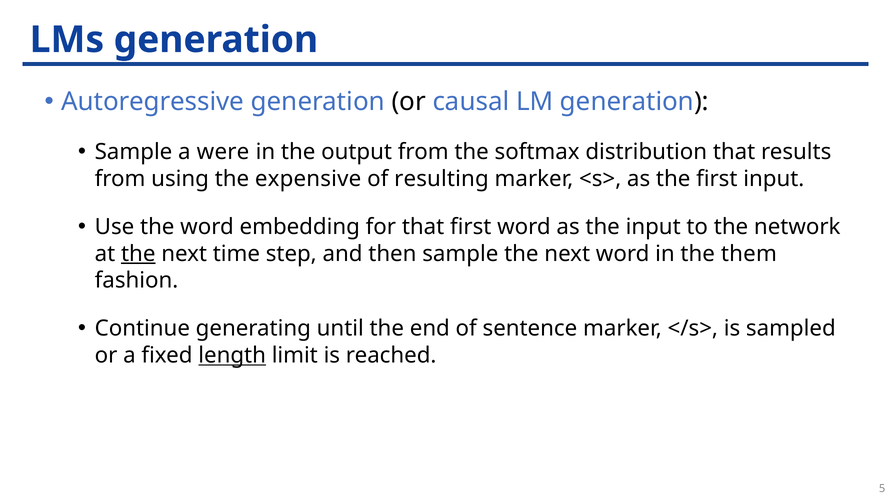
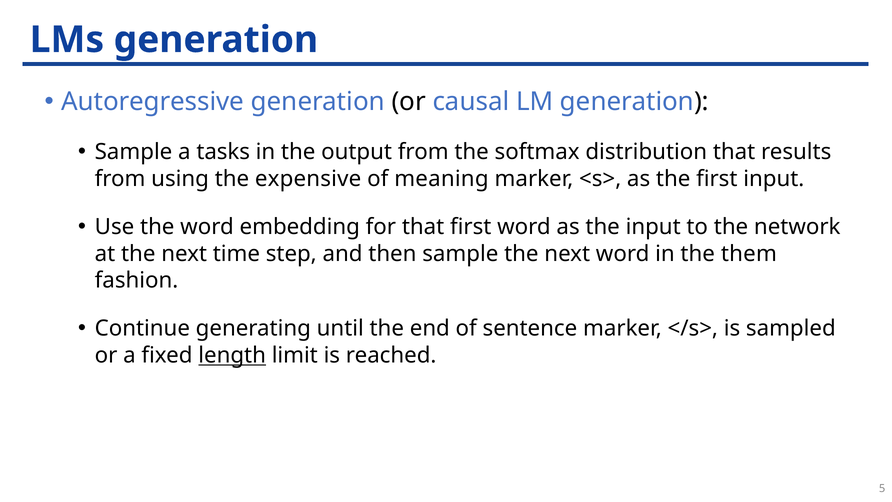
were: were -> tasks (223, 152)
resulting: resulting -> meaning (441, 179)
the underline: present -> none (138, 254)
